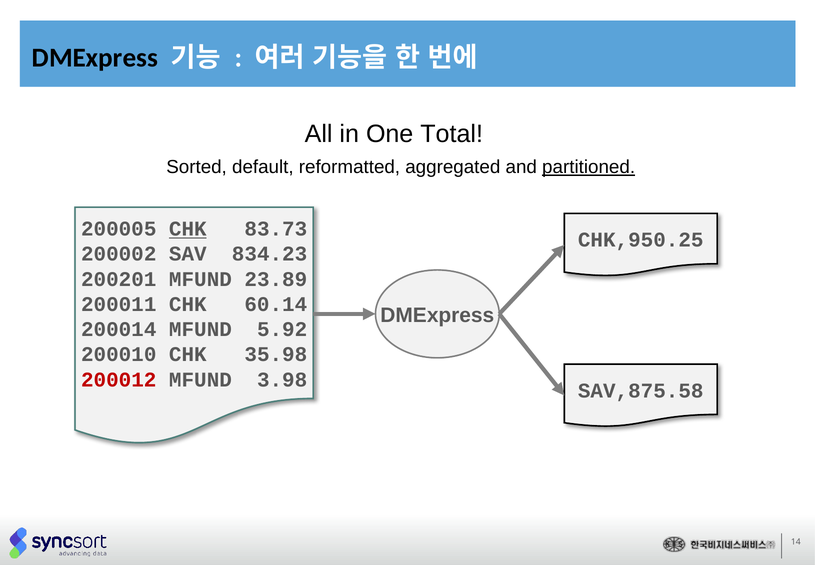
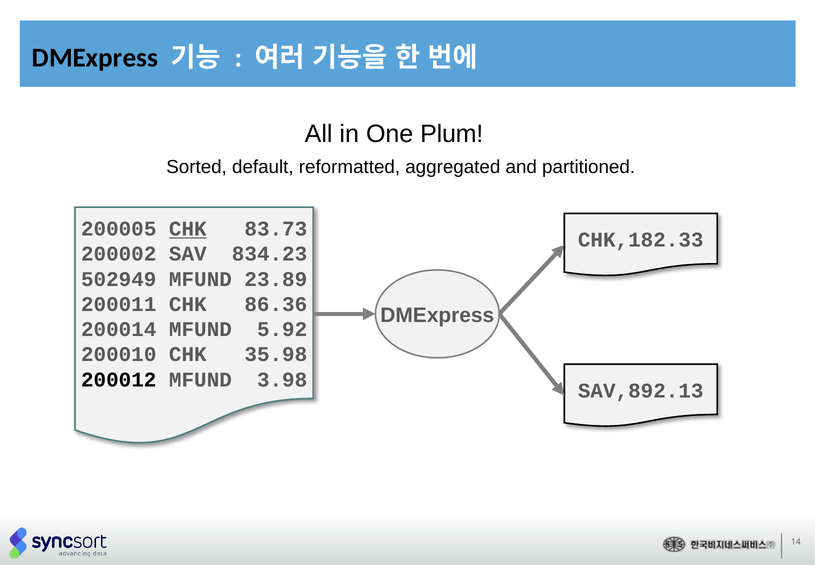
Total: Total -> Plum (452, 134)
partitioned underline: present -> none (589, 167)
CHK,950.25: CHK,950.25 -> CHK,182.33 (641, 240)
200201: 200201 -> 502949 (119, 279)
60.14: 60.14 -> 86.36 (276, 304)
200012 colour: red -> black (119, 379)
SAV,875.58: SAV,875.58 -> SAV,892.13 (641, 390)
